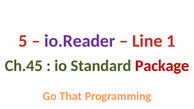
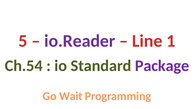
Ch.45: Ch.45 -> Ch.54 (24, 66)
Package colour: red -> purple (162, 66)
That: That -> Wait (71, 96)
